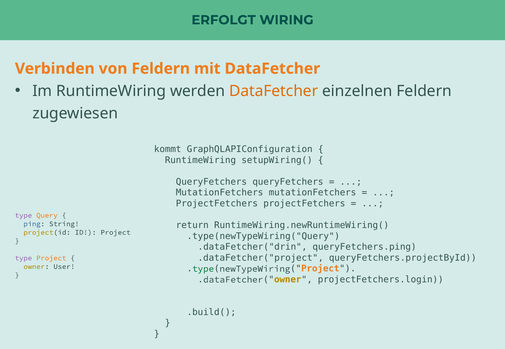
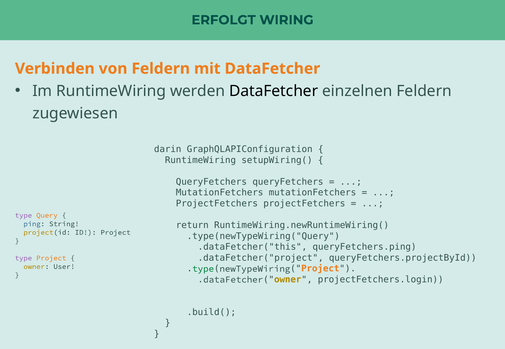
DataFetcher colour: orange -> black (274, 91)
kommt: kommt -> darin (168, 149)
.dataFetcher("drin: .dataFetcher("drin -> .dataFetcher("this (252, 247)
